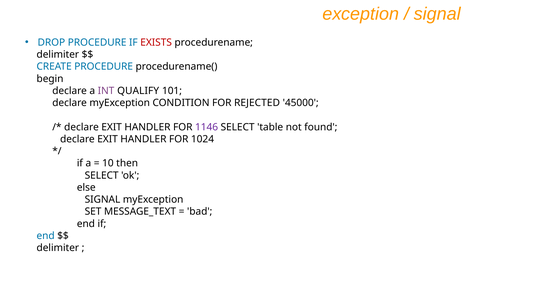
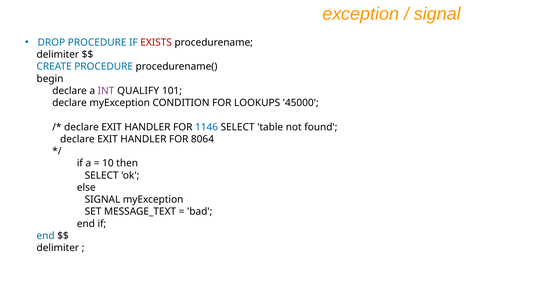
REJECTED: REJECTED -> LOOKUPS (257, 103)
1146 colour: purple -> blue (207, 127)
1024: 1024 -> 8064 (202, 139)
